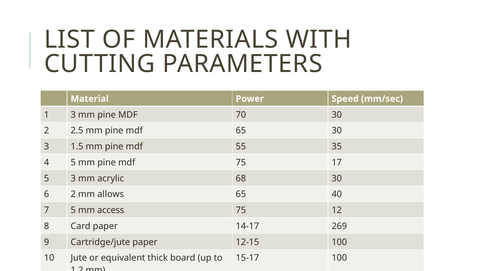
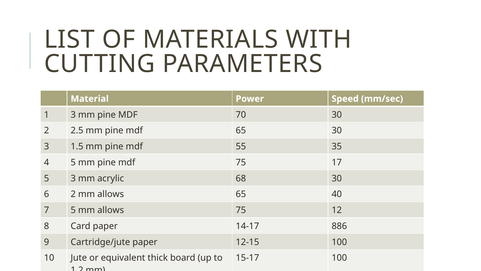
5 mm access: access -> allows (111, 210)
269: 269 -> 886 (339, 226)
